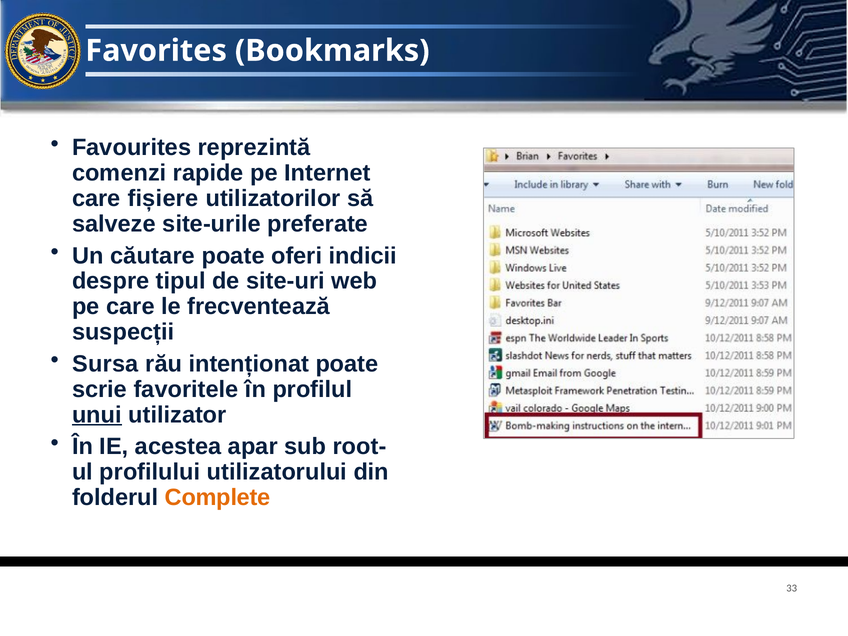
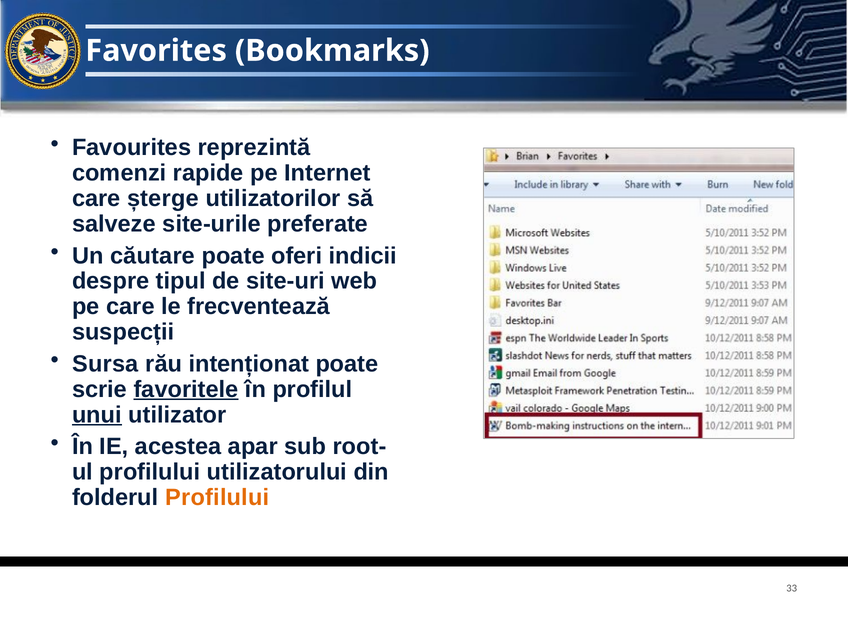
fișiere: fișiere -> șterge (163, 199)
favoritele underline: none -> present (186, 389)
folderul Complete: Complete -> Profilului (217, 497)
